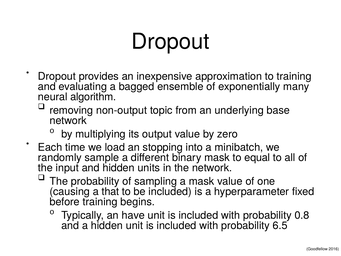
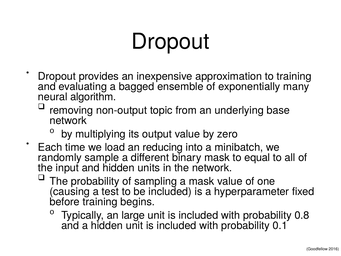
stopping: stopping -> reducing (163, 147)
that: that -> test (110, 191)
have: have -> large (133, 215)
6.5: 6.5 -> 0.1 (280, 225)
